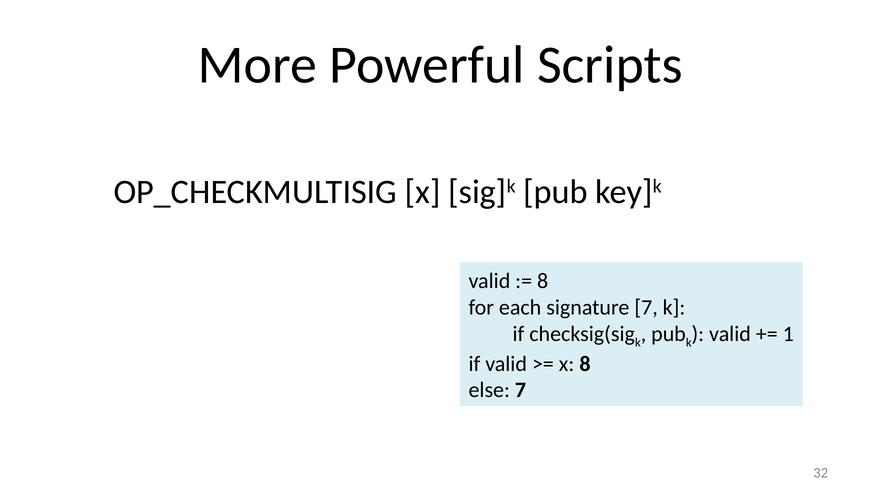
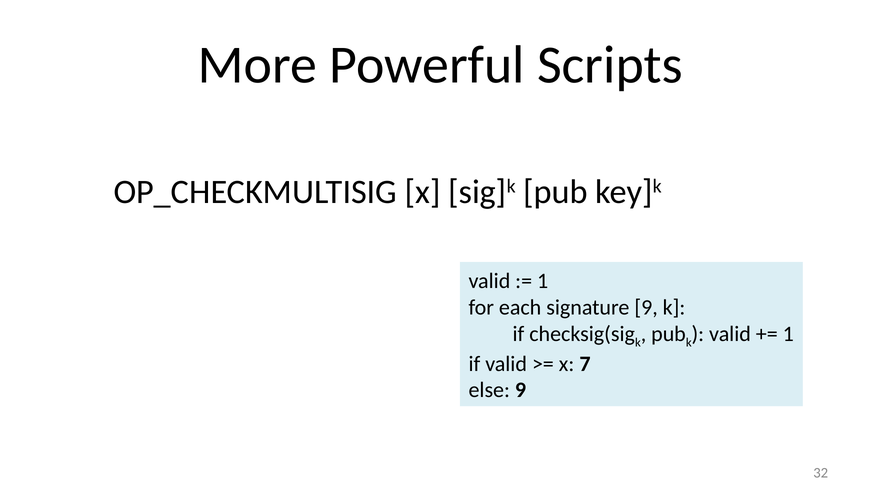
8: 8 -> 1 (543, 281)
signature 7: 7 -> 9 (646, 308)
x 8: 8 -> 7 (585, 364)
else 7: 7 -> 9 (521, 391)
